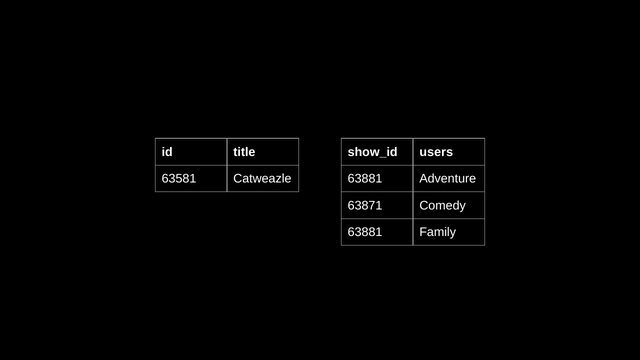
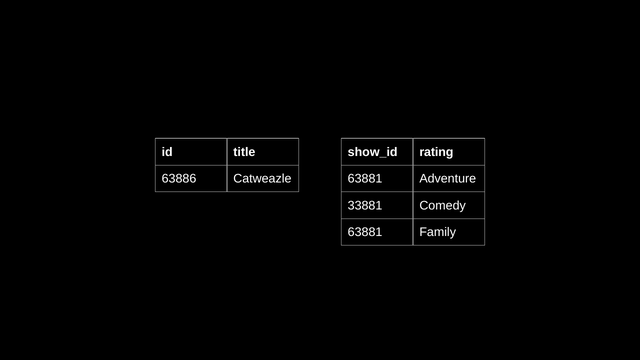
users: users -> rating (436, 152)
63581: 63581 -> 63886 (179, 179)
63871: 63871 -> 33881 (365, 206)
